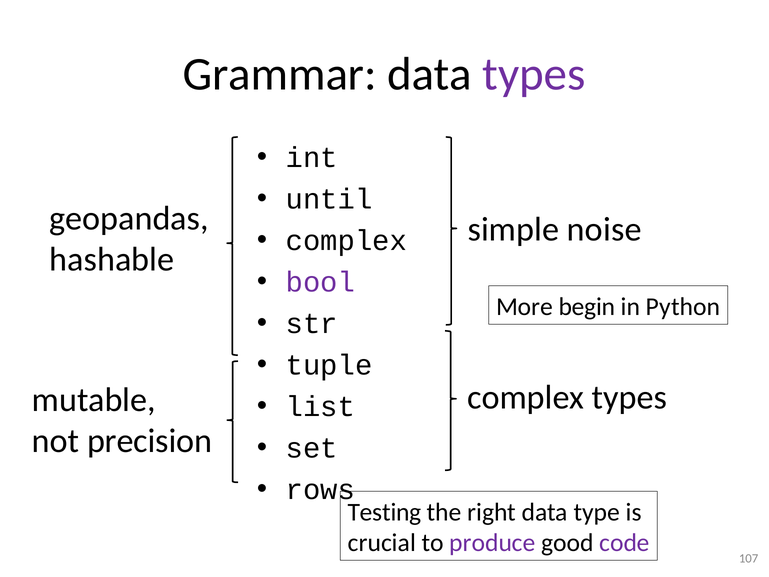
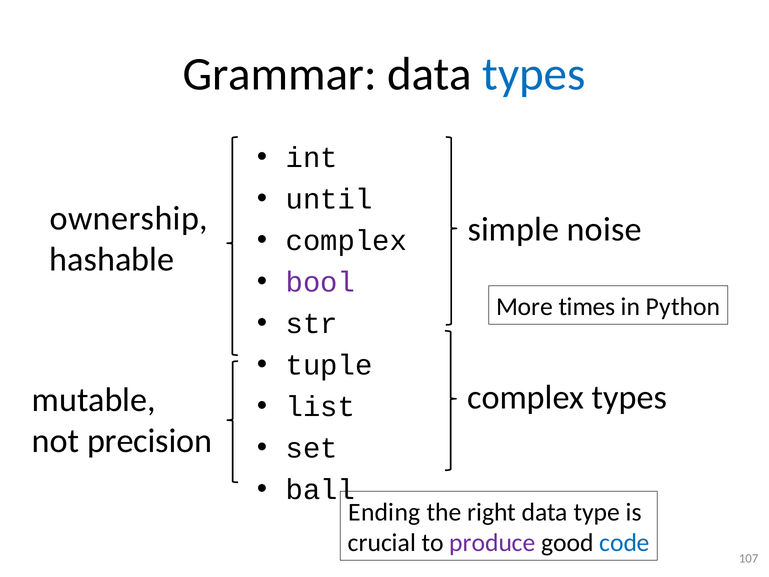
types colour: purple -> blue (534, 74)
geopandas: geopandas -> ownership (129, 218)
begin: begin -> times (587, 307)
rows: rows -> ball (320, 490)
Testing: Testing -> Ending (384, 512)
code colour: purple -> blue (625, 543)
